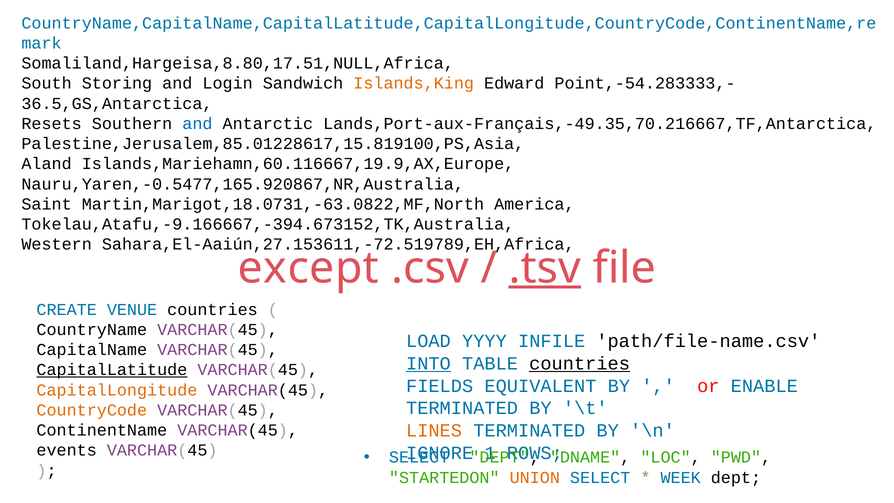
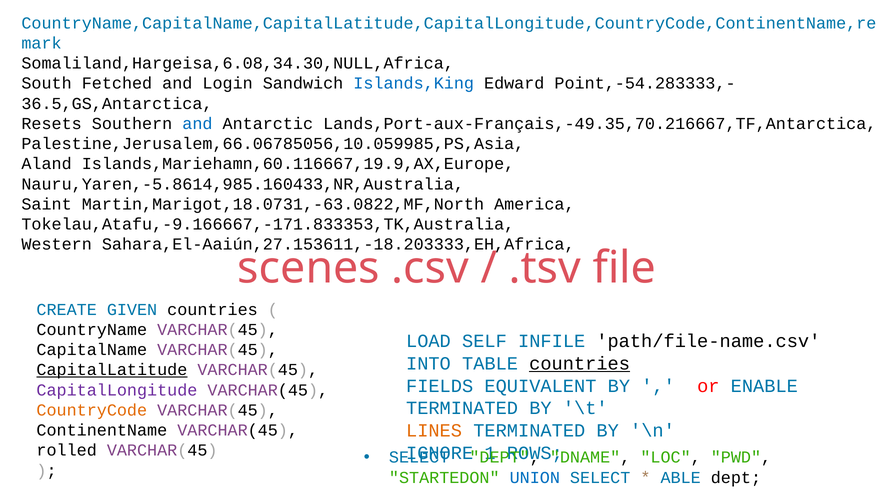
Somaliland,Hargeisa,8.80,17.51,NULL,Africa: Somaliland,Hargeisa,8.80,17.51,NULL,Africa -> Somaliland,Hargeisa,6.08,34.30,NULL,Africa (238, 63)
Storing: Storing -> Fetched (117, 83)
Islands,King colour: orange -> blue (414, 83)
Palestine,Jerusalem,85.01228617,15.819100,PS,Asia: Palestine,Jerusalem,85.01228617,15.819100,PS,Asia -> Palestine,Jerusalem,66.06785056,10.059985,PS,Asia (273, 144)
Nauru,Yaren,-0.5477,165.920867,NR,Australia: Nauru,Yaren,-0.5477,165.920867,NR,Australia -> Nauru,Yaren,-5.8614,985.160433,NR,Australia (243, 184)
Tokelau,Atafu,-9.166667,-394.673152,TK,Australia: Tokelau,Atafu,-9.166667,-394.673152,TK,Australia -> Tokelau,Atafu,-9.166667,-171.833353,TK,Australia (268, 224)
Sahara,El-Aaiún,27.153611,-72.519789,EH,Africa: Sahara,El-Aaiún,27.153611,-72.519789,EH,Africa -> Sahara,El-Aaiún,27.153611,-18.203333,EH,Africa (338, 244)
except: except -> scenes (309, 268)
.tsv underline: present -> none (545, 268)
VENUE: VENUE -> GIVEN (132, 309)
YYYY: YYYY -> SELF (484, 341)
INTO underline: present -> none (428, 363)
CapitalLongitude colour: orange -> purple (117, 390)
events: events -> rolled (67, 450)
UNION colour: orange -> blue (535, 477)
WEEK: WEEK -> ABLE (681, 477)
